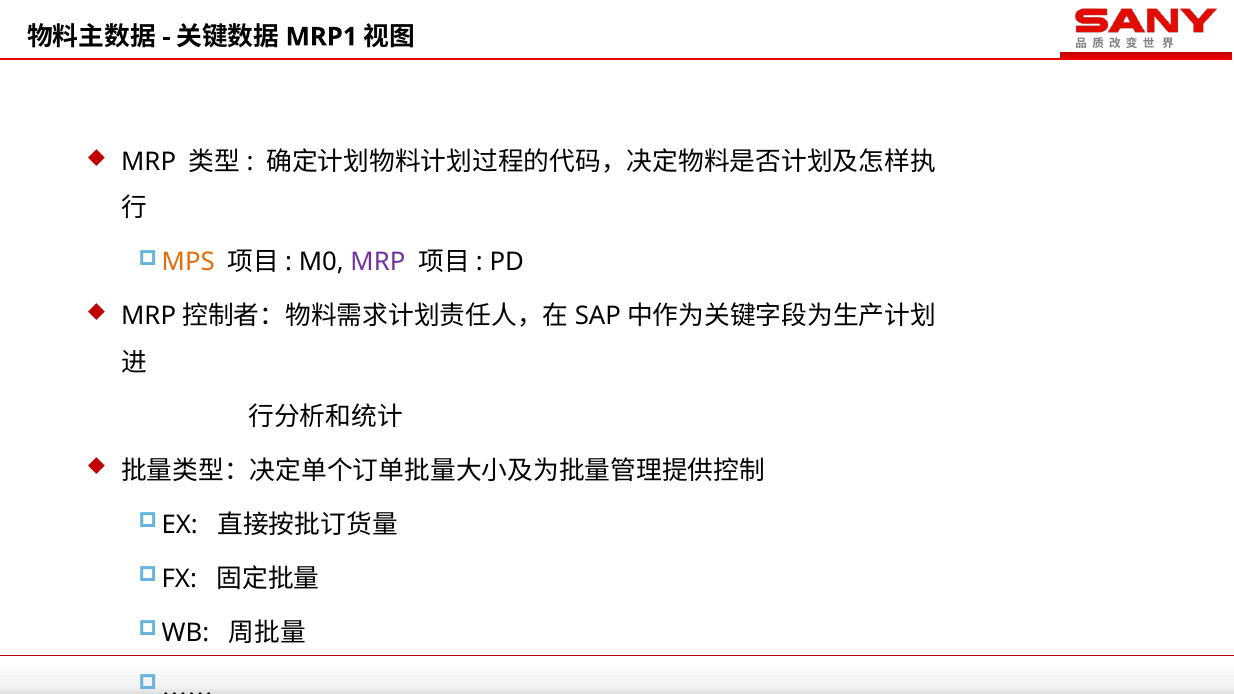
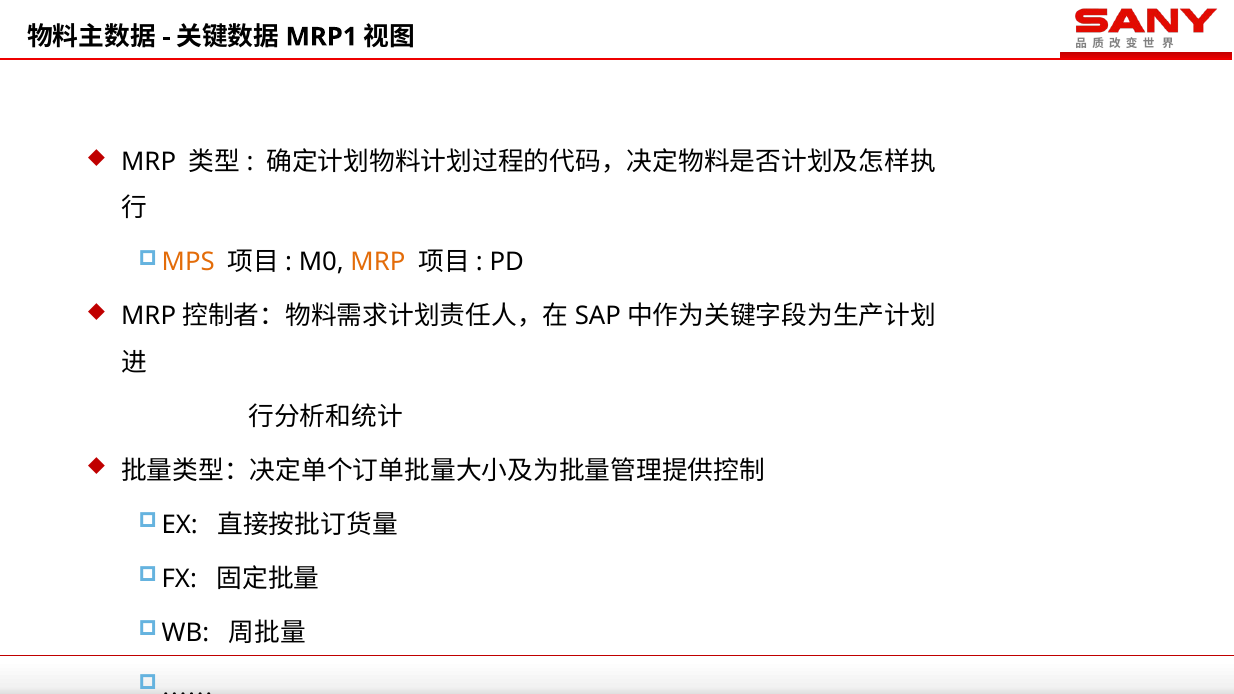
MRP colour: purple -> orange (378, 262)
